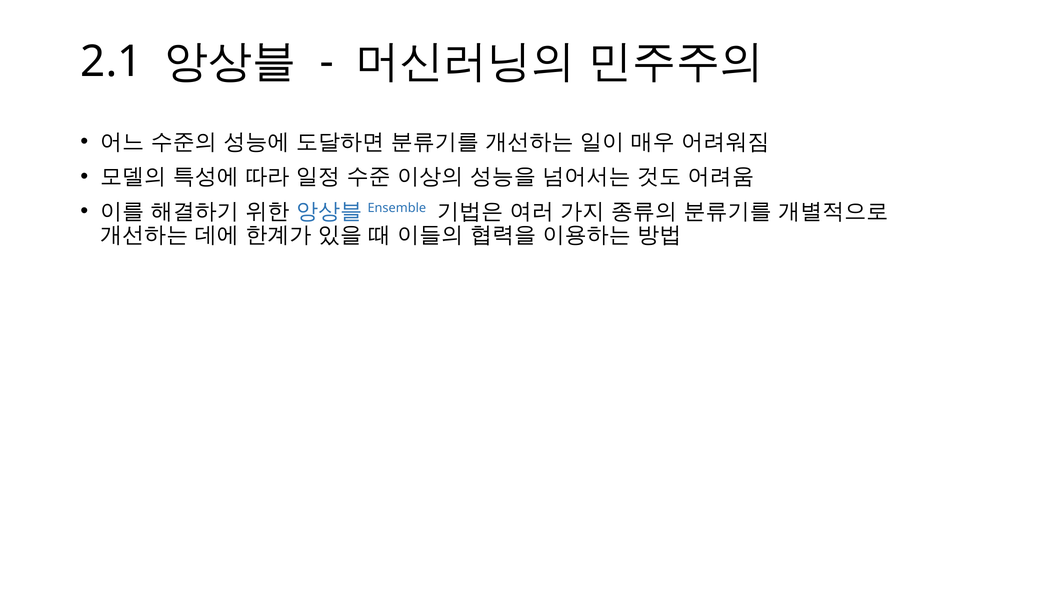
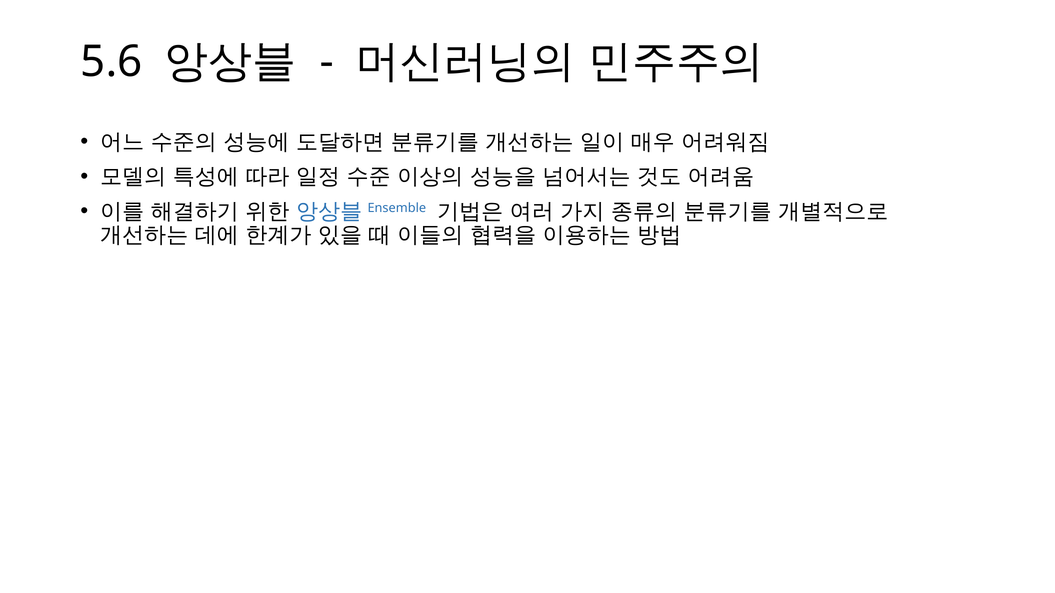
2.1: 2.1 -> 5.6 (111, 62)
